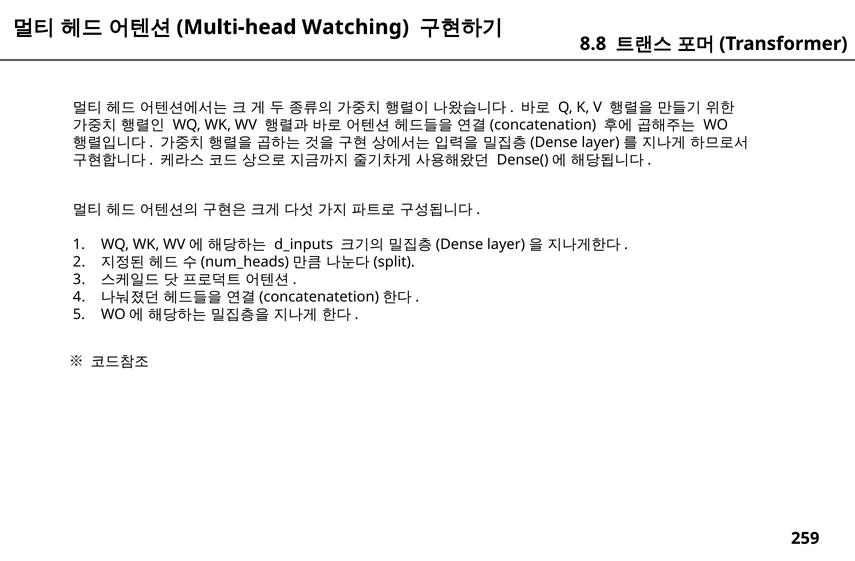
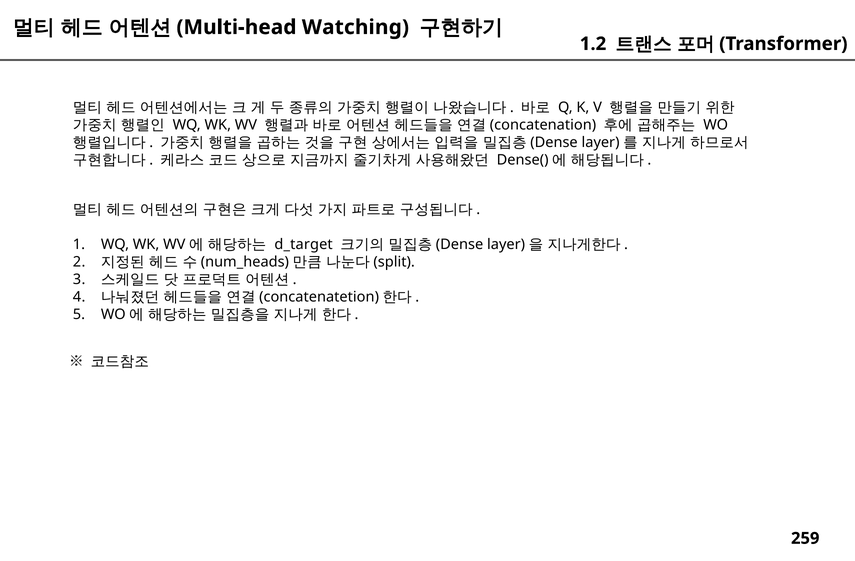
8.8: 8.8 -> 1.2 (593, 44)
d_inputs: d_inputs -> d_target (304, 245)
